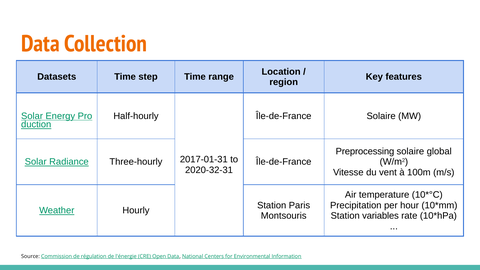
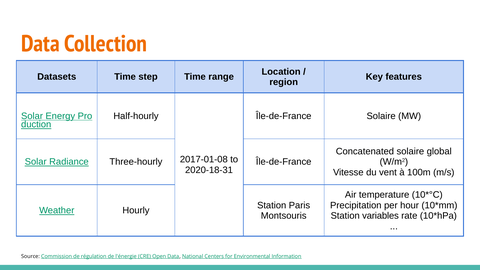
Preprocessing: Preprocessing -> Concatenated (365, 151)
2017-01-31: 2017-01-31 -> 2017-01-08 (204, 159)
2020-32-31: 2020-32-31 -> 2020-18-31 (209, 170)
